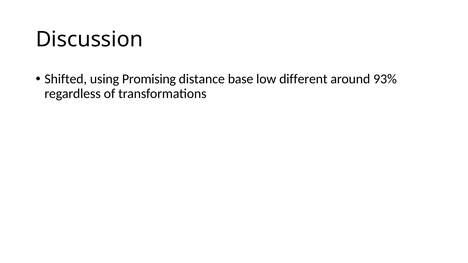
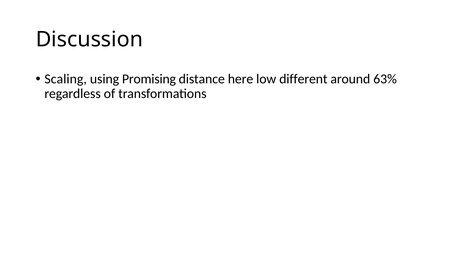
Shifted: Shifted -> Scaling (66, 79)
base: base -> here (241, 79)
93%: 93% -> 63% (385, 79)
